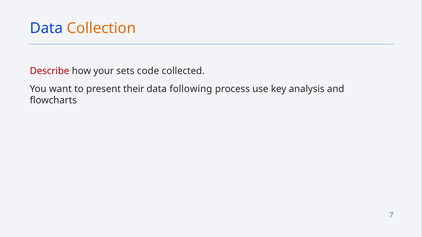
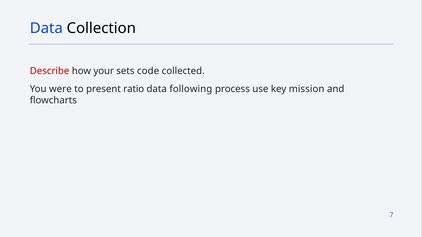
Collection colour: orange -> black (101, 28)
want: want -> were (60, 89)
their: their -> ratio (134, 89)
analysis: analysis -> mission (307, 89)
